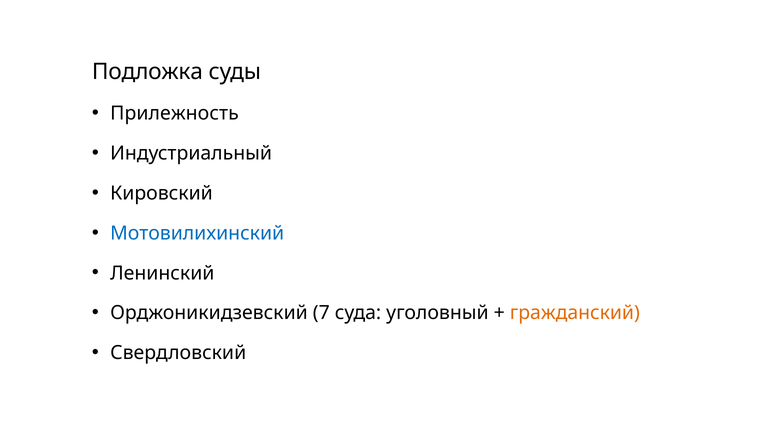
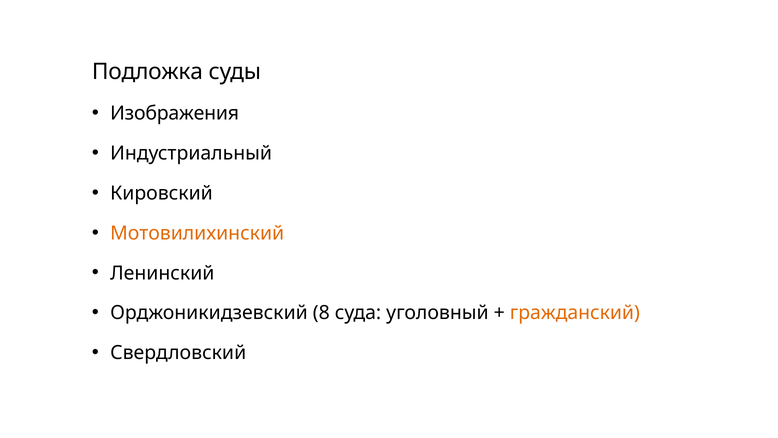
Прилежность: Прилежность -> Изображения (175, 113)
Мотовилихинский colour: blue -> orange (197, 233)
7: 7 -> 8 (321, 313)
